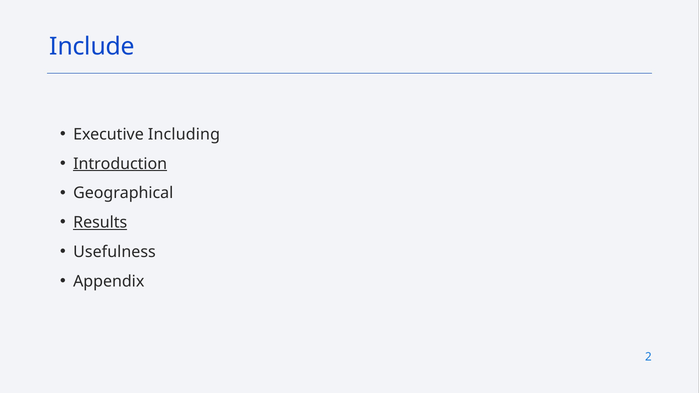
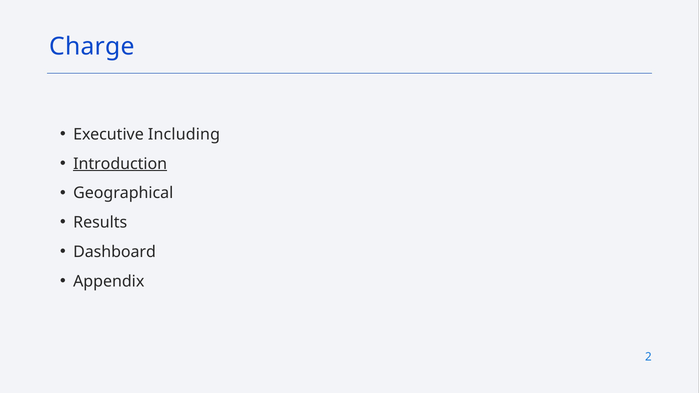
Include: Include -> Charge (92, 47)
Results underline: present -> none (100, 223)
Usefulness: Usefulness -> Dashboard (115, 252)
